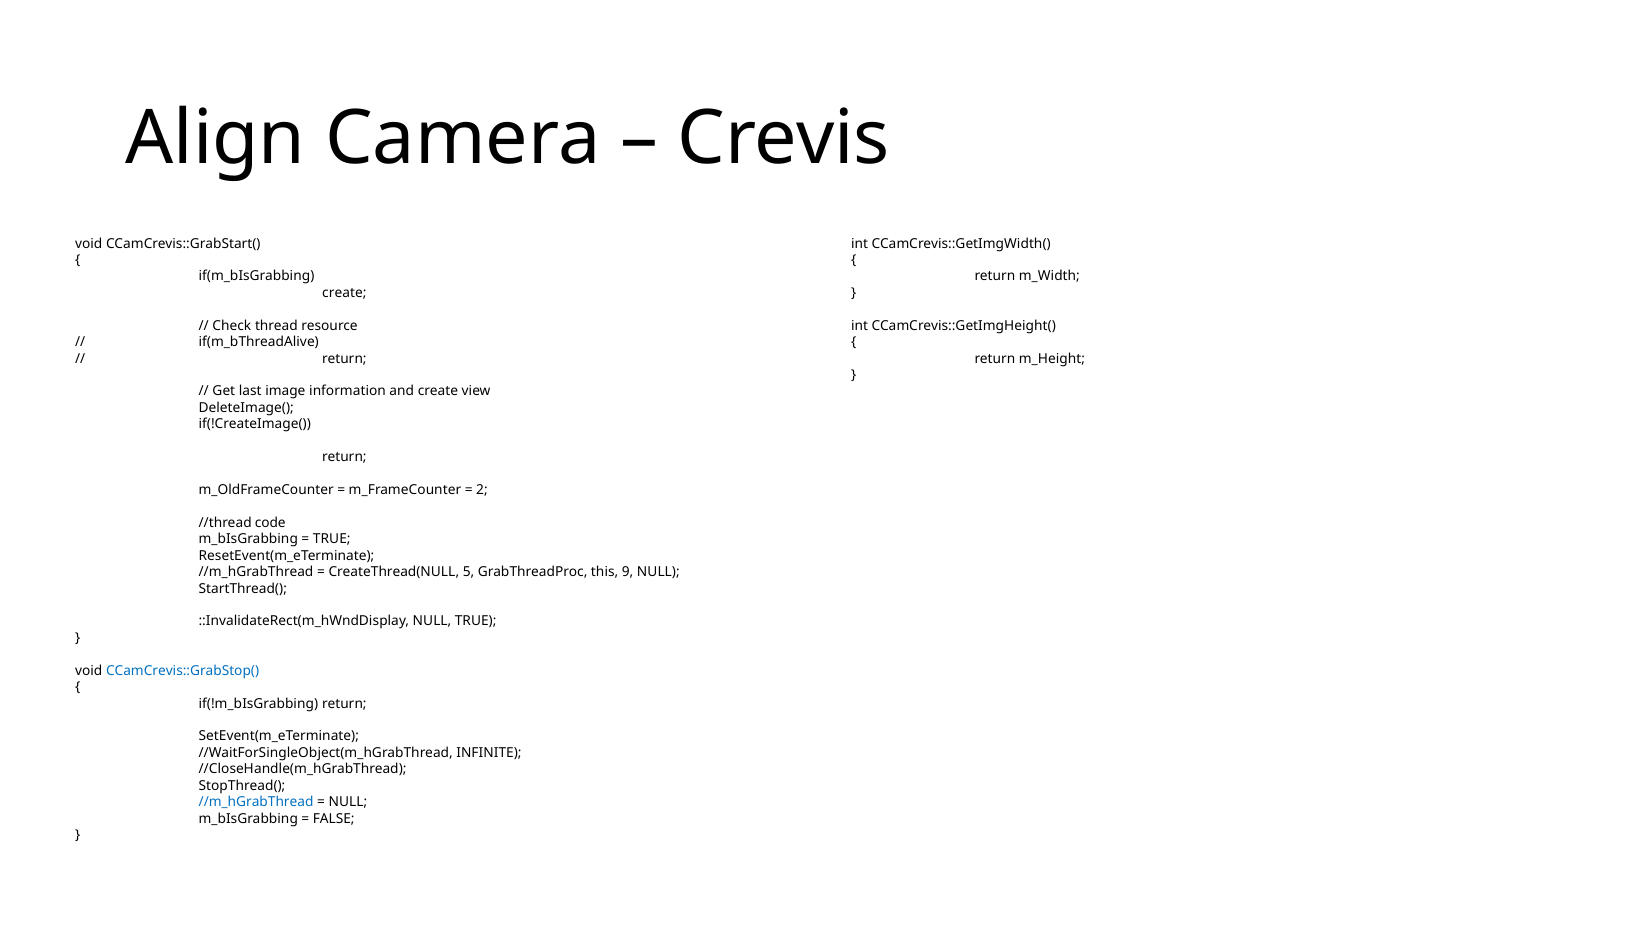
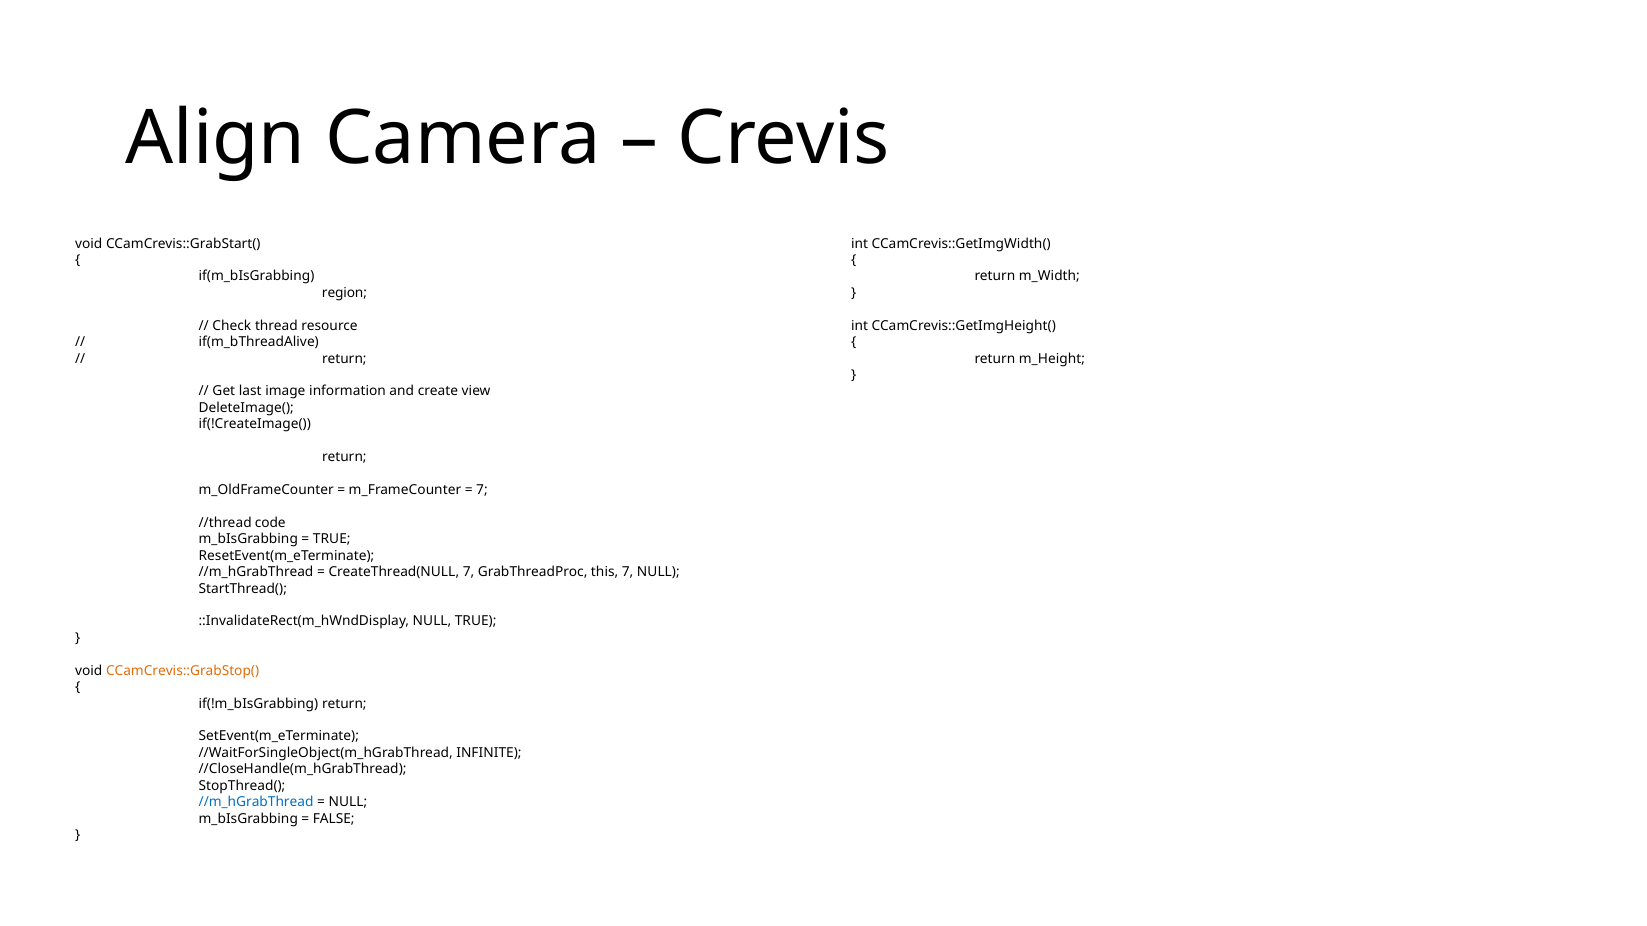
create: create -> region (344, 293)
2: 2 -> 7 (482, 490)
CreateThread(NULL 5: 5 -> 7 (469, 572)
this 9: 9 -> 7 (628, 572)
CCamCrevis::GrabStop( colour: blue -> orange (183, 671)
